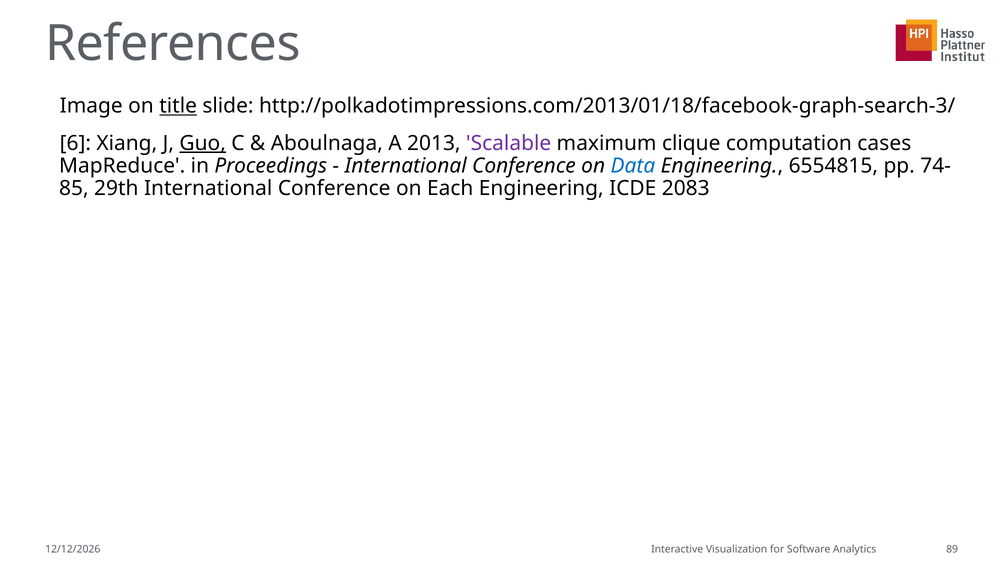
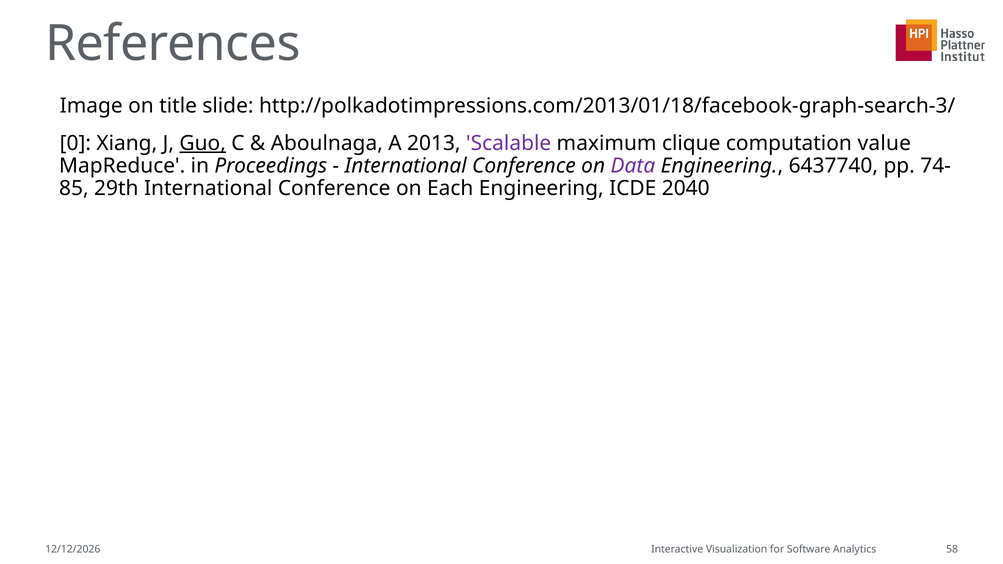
title underline: present -> none (178, 106)
6: 6 -> 0 (75, 143)
cases: cases -> value (884, 143)
Data colour: blue -> purple (633, 166)
6554815: 6554815 -> 6437740 (833, 166)
2083: 2083 -> 2040 (686, 188)
89: 89 -> 58 (952, 549)
